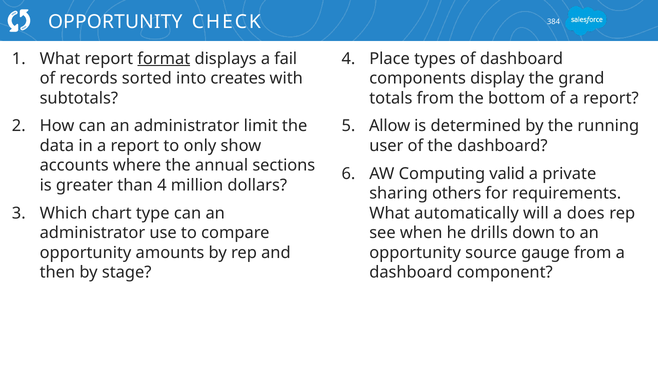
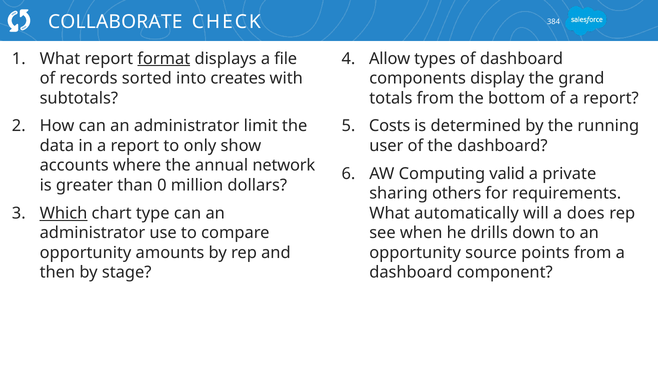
OPPORTUNITY: OPPORTUNITY -> COLLABORATE (115, 22)
fail: fail -> file (286, 59)
Place: Place -> Allow (390, 59)
Allow: Allow -> Costs (390, 126)
sections: sections -> network (284, 166)
than 4: 4 -> 0 (162, 185)
Which underline: none -> present (64, 213)
gauge: gauge -> points (545, 253)
